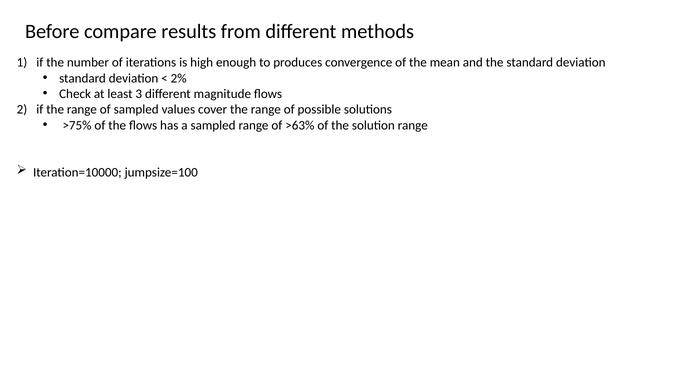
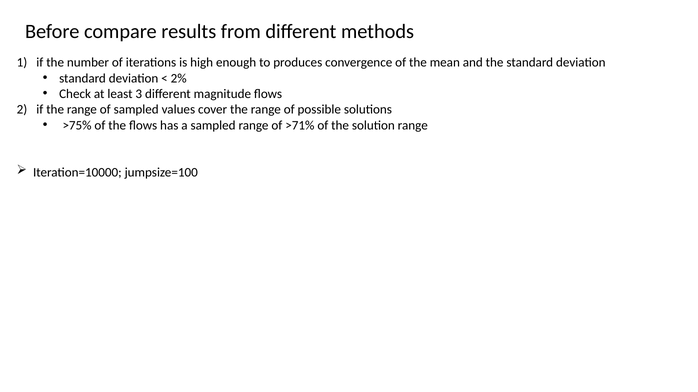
>63%: >63% -> >71% (300, 125)
